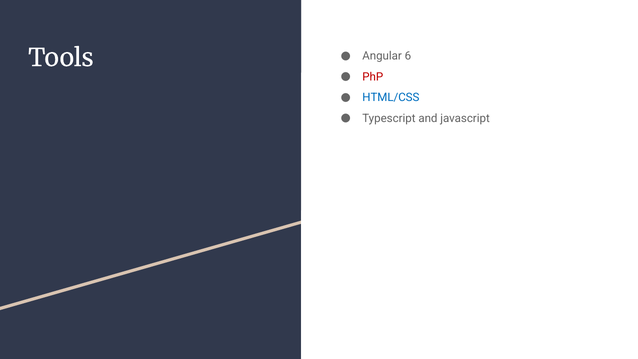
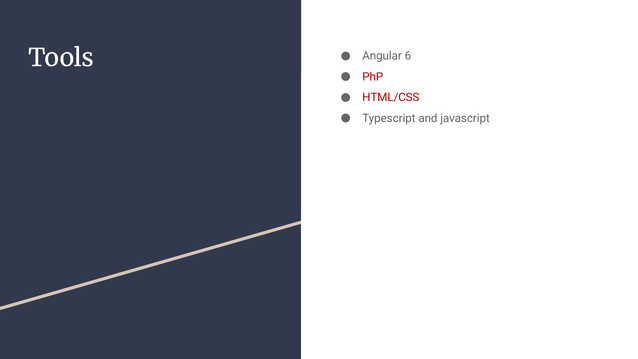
HTML/CSS colour: blue -> red (391, 97)
